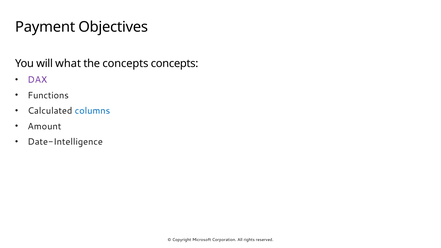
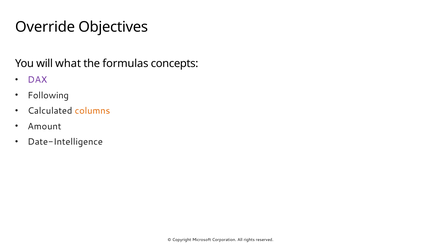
Payment: Payment -> Override (45, 27)
the concepts: concepts -> formulas (125, 63)
Functions: Functions -> Following (48, 95)
columns colour: blue -> orange (92, 111)
